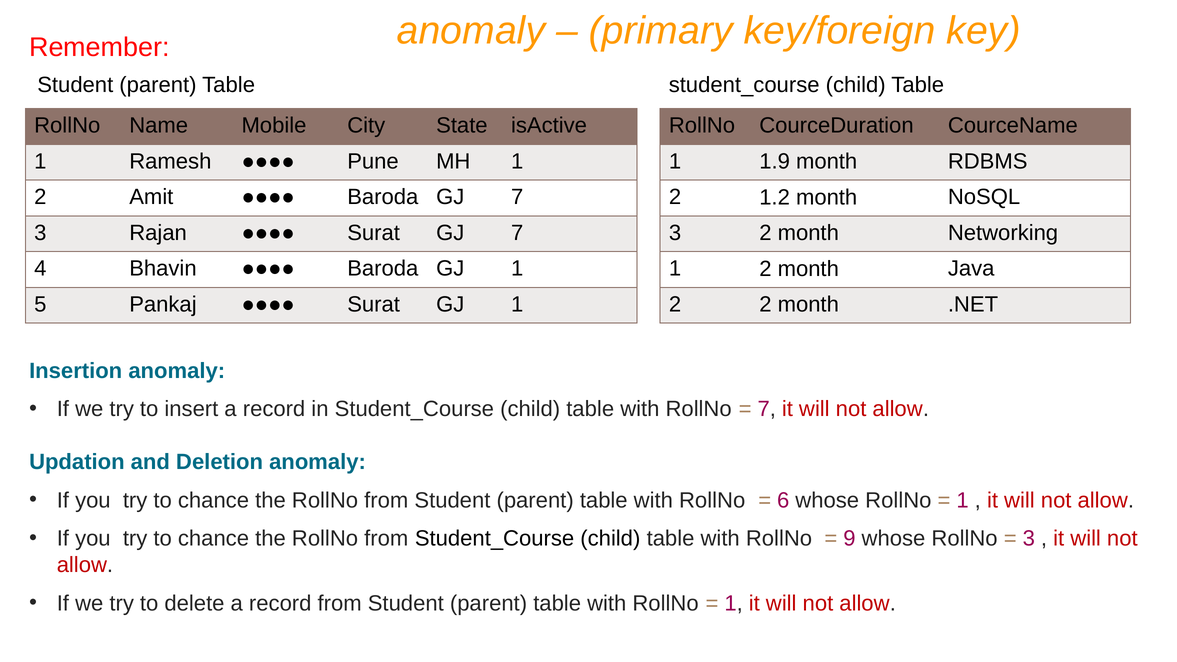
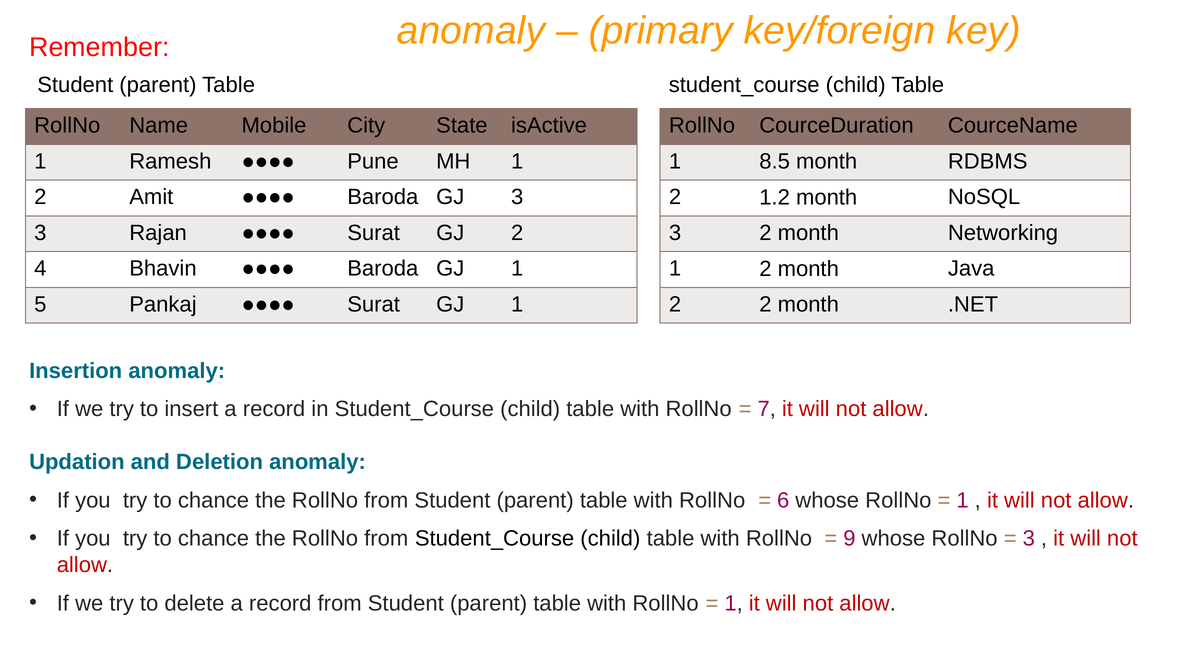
1.9: 1.9 -> 8.5 (775, 161)
Baroda GJ 7: 7 -> 3 (517, 197)
Surat GJ 7: 7 -> 2 (517, 233)
